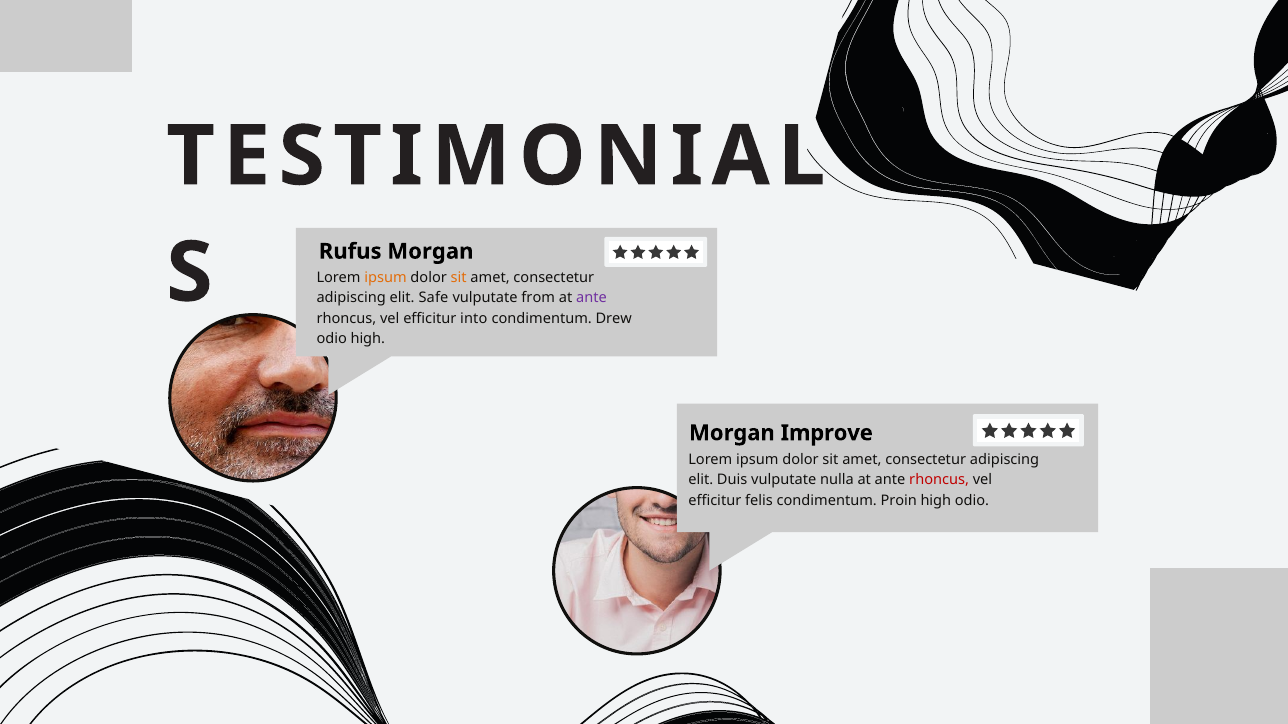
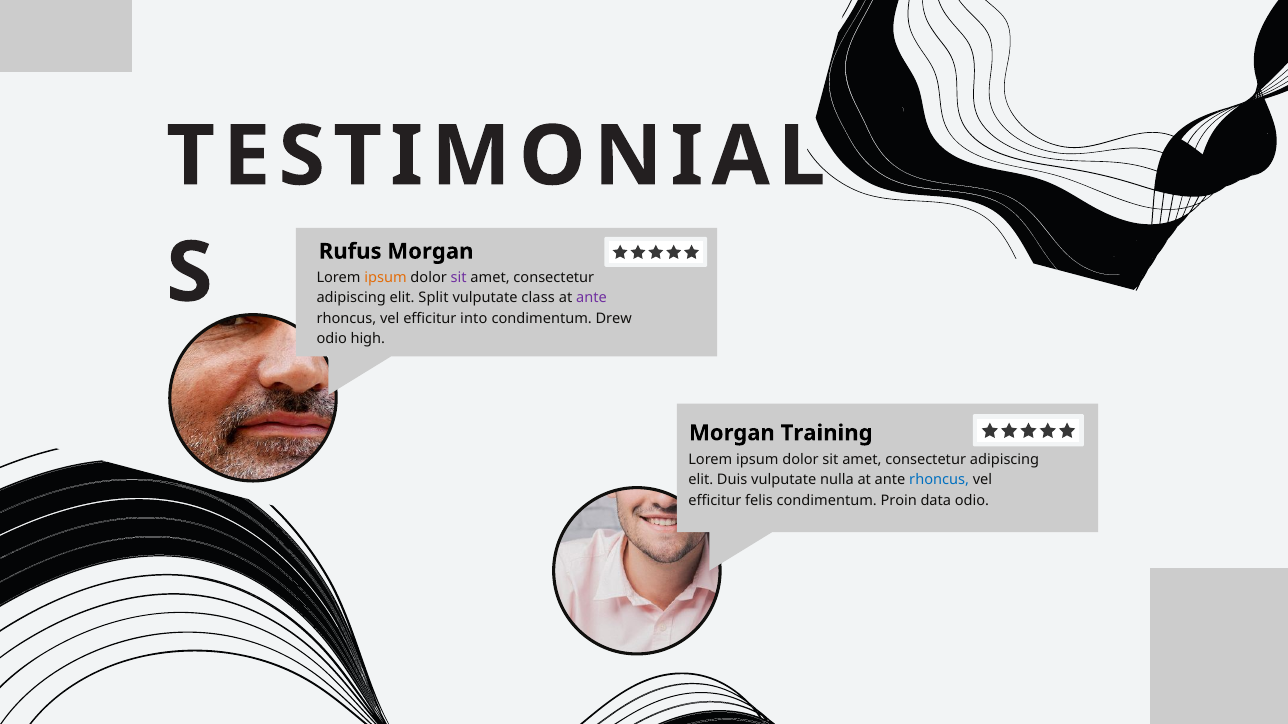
sit colour: orange -> purple (459, 278)
Safe: Safe -> Split (434, 298)
from: from -> class (538, 298)
Improve: Improve -> Training (827, 433)
rhoncus colour: red -> blue (939, 480)
high: high -> data (936, 501)
